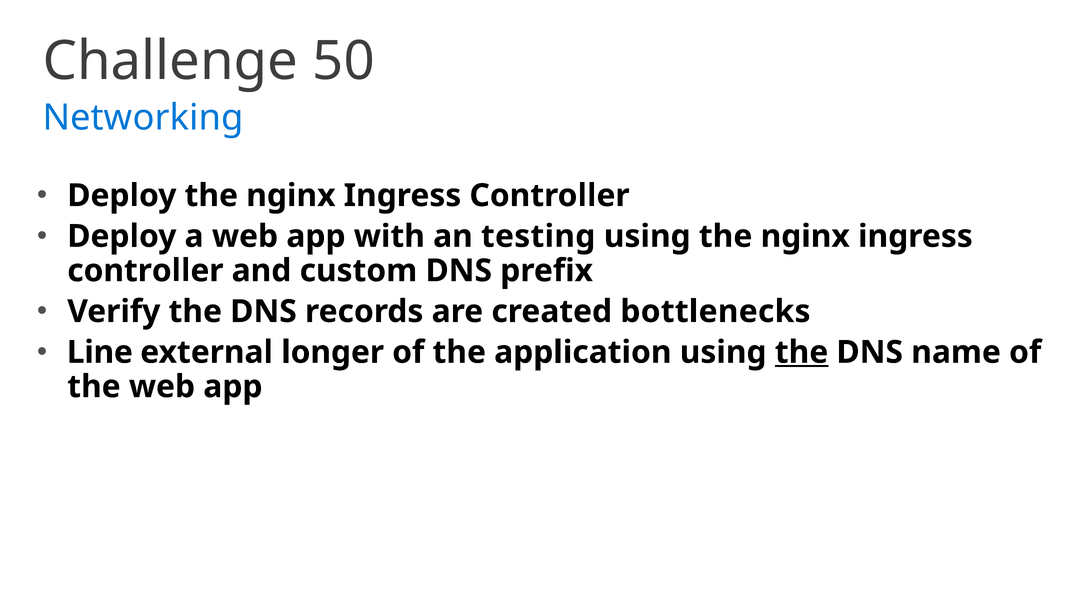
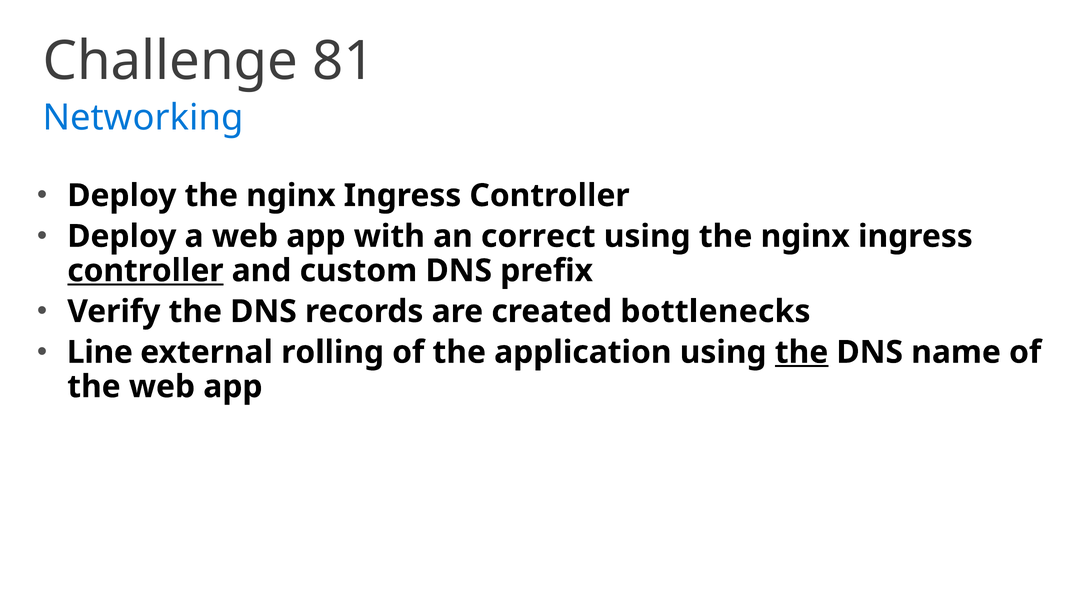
50: 50 -> 81 (344, 61)
testing: testing -> correct (538, 236)
controller underline: none -> present (145, 271)
longer: longer -> rolling (333, 352)
